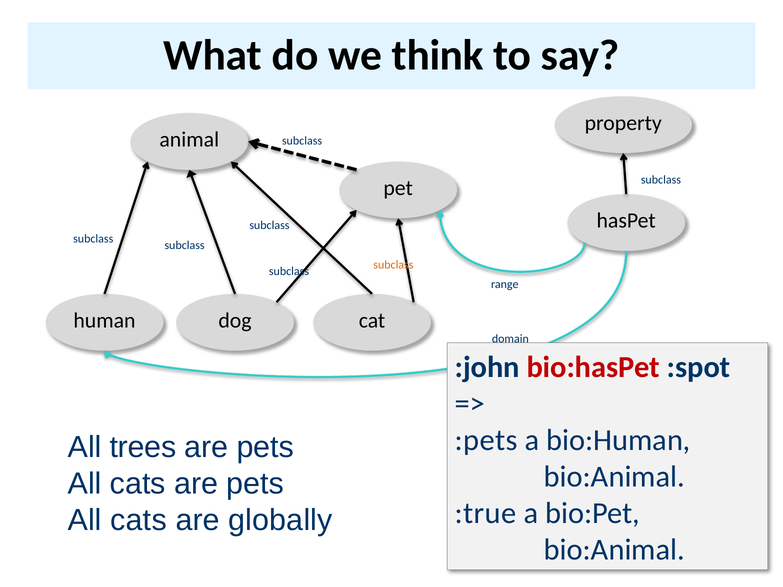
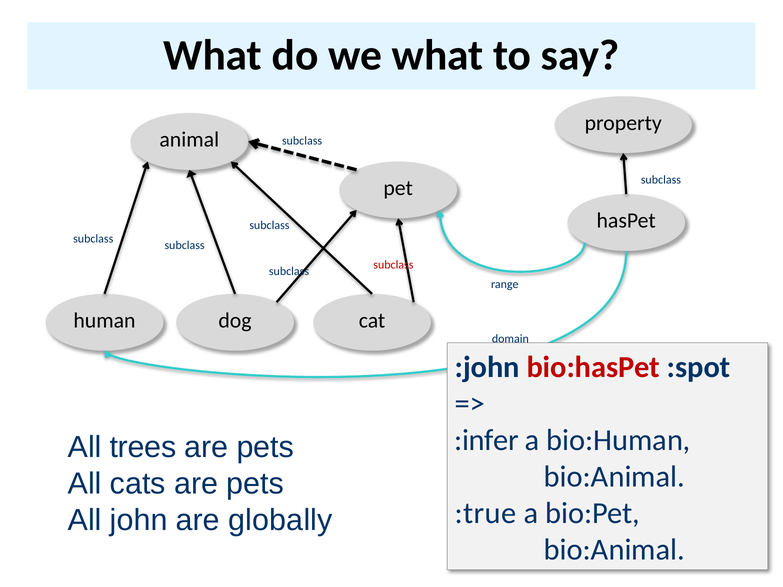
we think: think -> what (438, 56)
subclass colour: orange -> red (393, 265)
:pets: :pets -> :infer (486, 440)
cats: cats -> john (139, 520)
